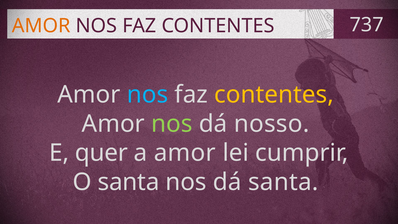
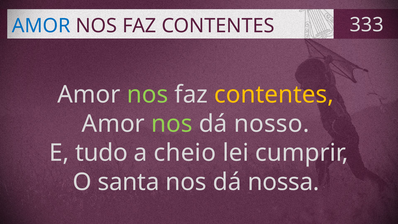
AMOR colour: orange -> blue (41, 26)
737: 737 -> 333 (367, 25)
nos colour: light blue -> light green (148, 94)
quer: quer -> tudo (101, 153)
a amor: amor -> cheio (185, 153)
dá santa: santa -> nossa (283, 182)
